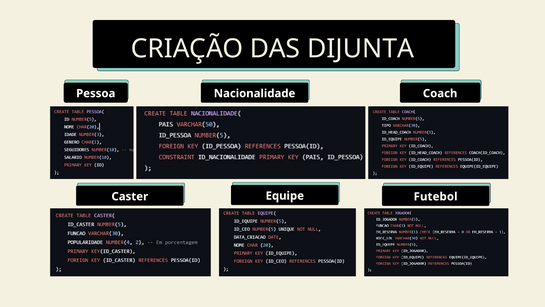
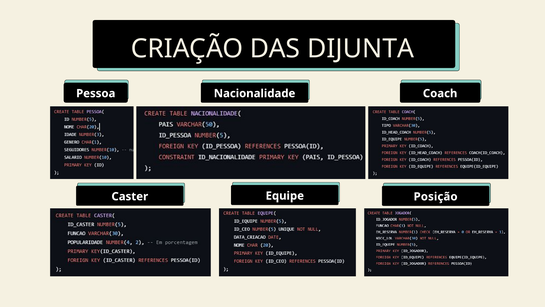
Futebol: Futebol -> Posição (436, 196)
